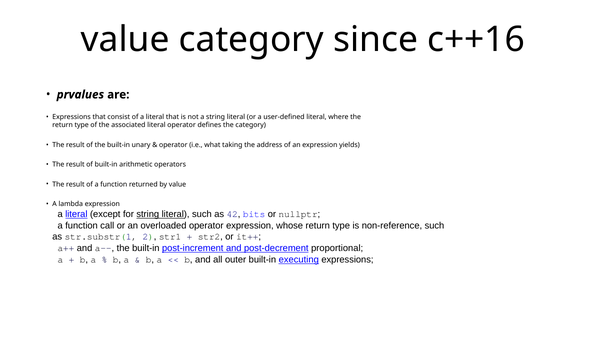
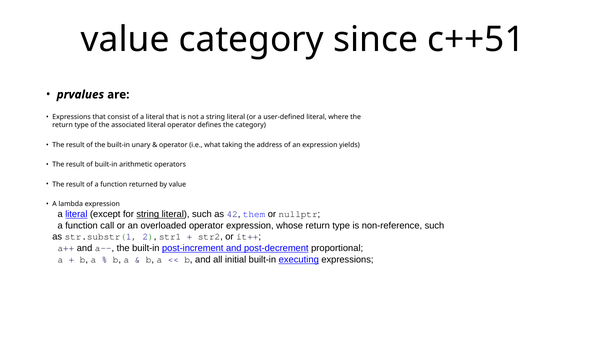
c++16: c++16 -> c++51 (476, 40)
bits: bits -> them (254, 214)
outer: outer -> initial (236, 260)
